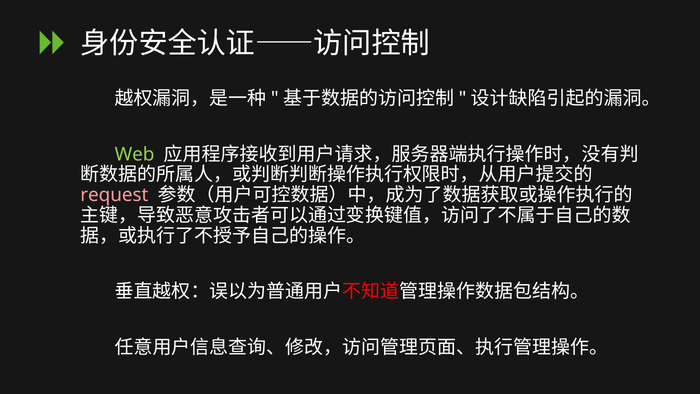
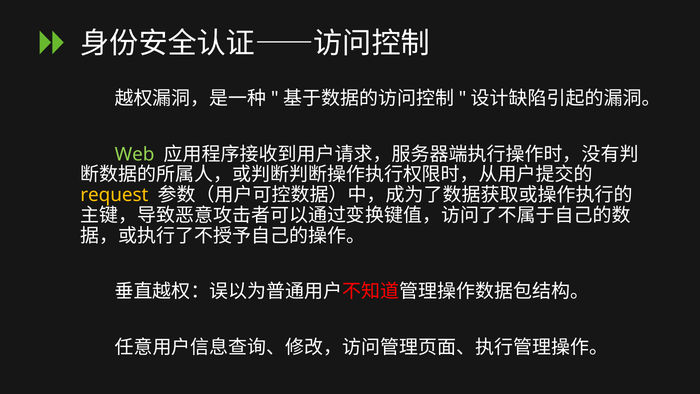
request colour: pink -> yellow (114, 195)
